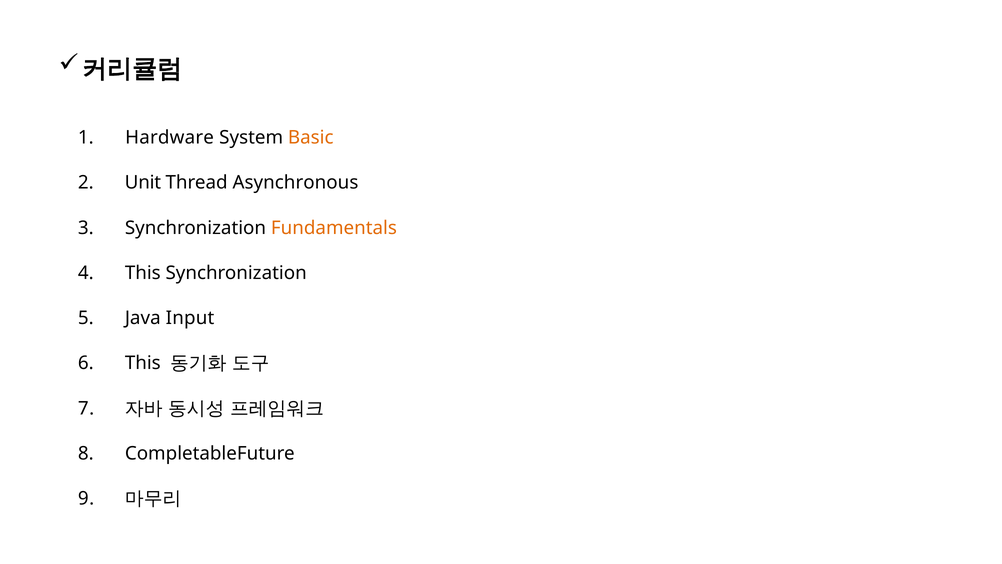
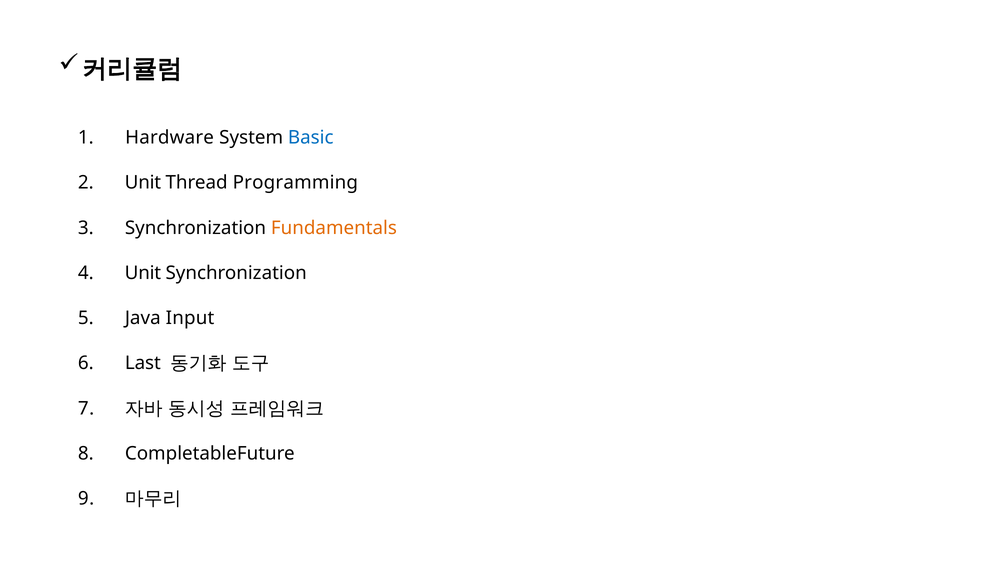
Basic colour: orange -> blue (311, 138)
Asynchronous: Asynchronous -> Programming (295, 183)
This: This -> Unit (143, 273)
This: This -> Last (143, 363)
